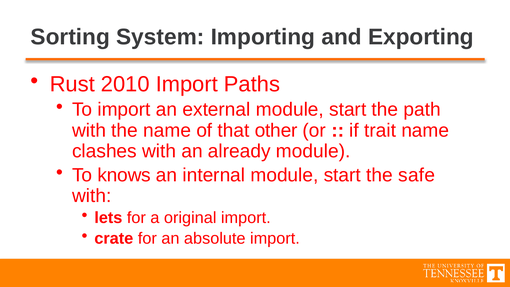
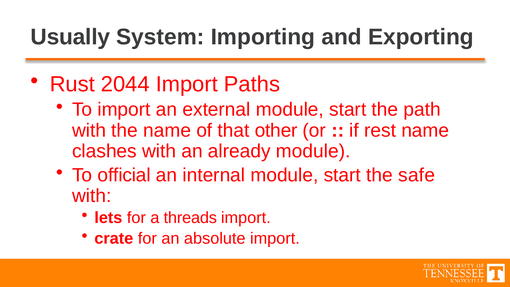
Sorting: Sorting -> Usually (70, 37)
2010: 2010 -> 2044 (125, 84)
trait: trait -> rest (380, 130)
knows: knows -> official (124, 175)
original: original -> threads (190, 218)
